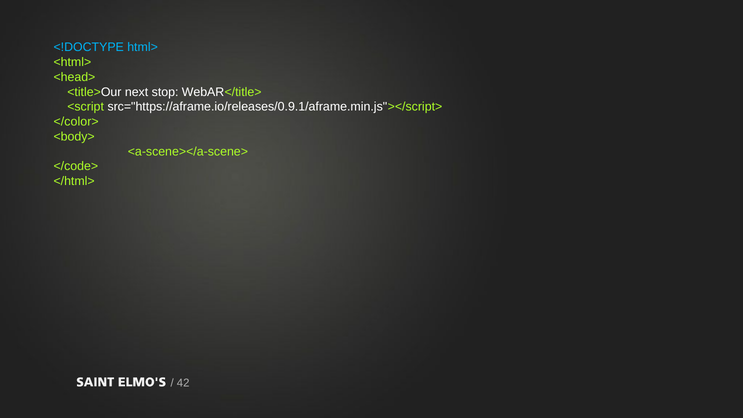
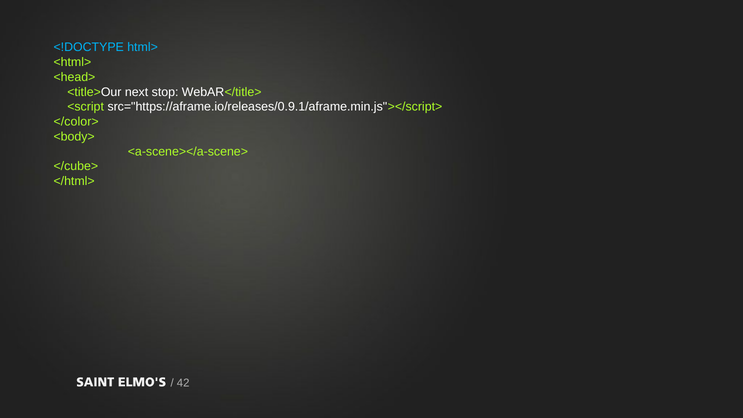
</code>: </code> -> </cube> (76, 166)
